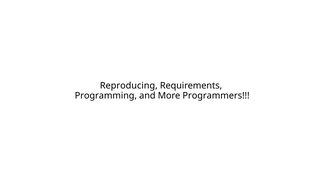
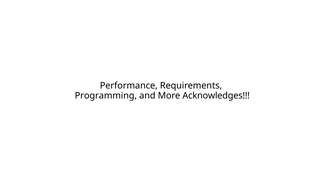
Reproducing: Reproducing -> Performance (129, 86)
Programmers: Programmers -> Acknowledges (216, 96)
